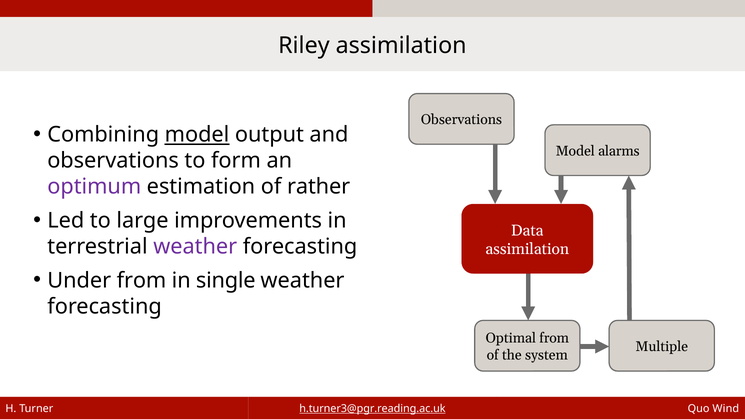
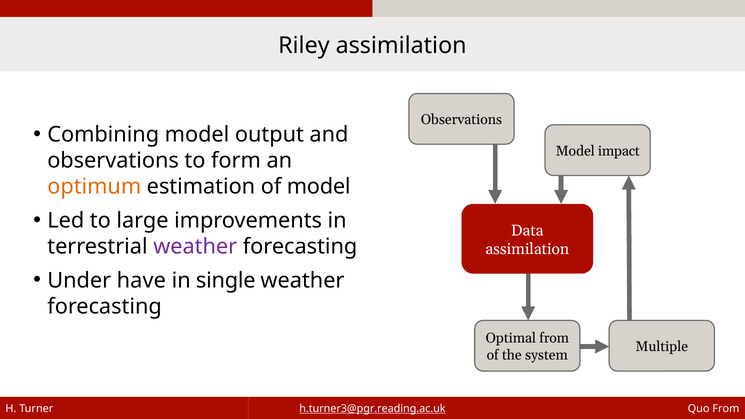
model underline: present -> none (197, 135)
alarms: alarms -> impact (619, 151)
optimum colour: purple -> orange (94, 187)
of rather: rather -> model (319, 187)
Under from: from -> have (141, 280)
Quo Wind: Wind -> From (726, 409)
